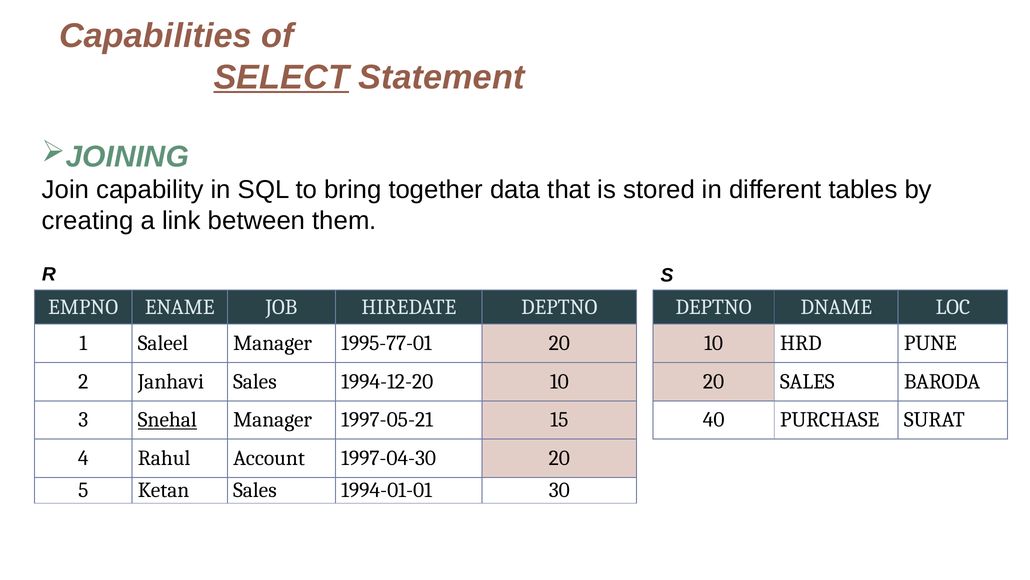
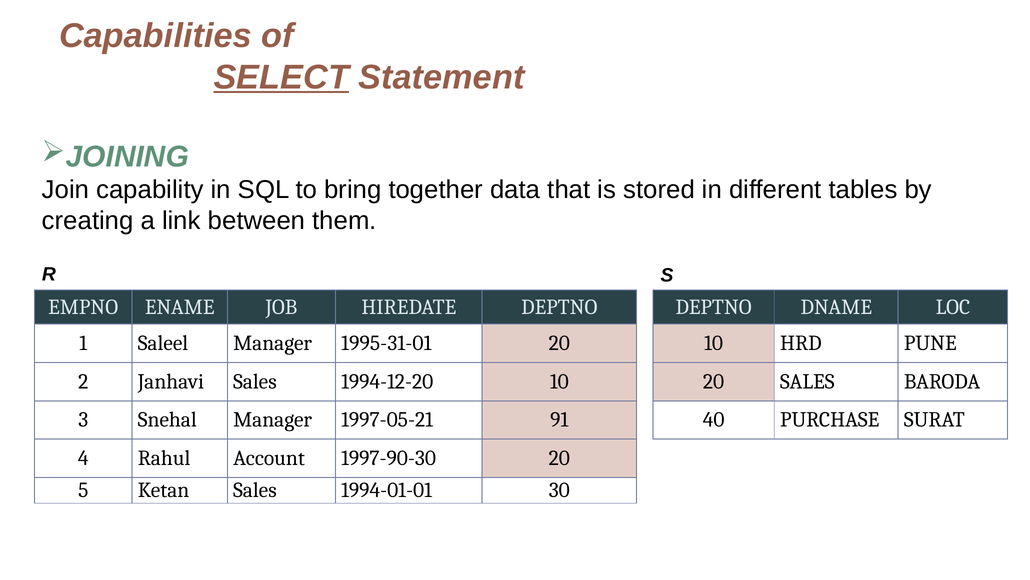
1995-77-01: 1995-77-01 -> 1995-31-01 (386, 343)
Snehal underline: present -> none (167, 419)
15: 15 -> 91 (559, 419)
1997-04-30: 1997-04-30 -> 1997-90-30 (389, 458)
